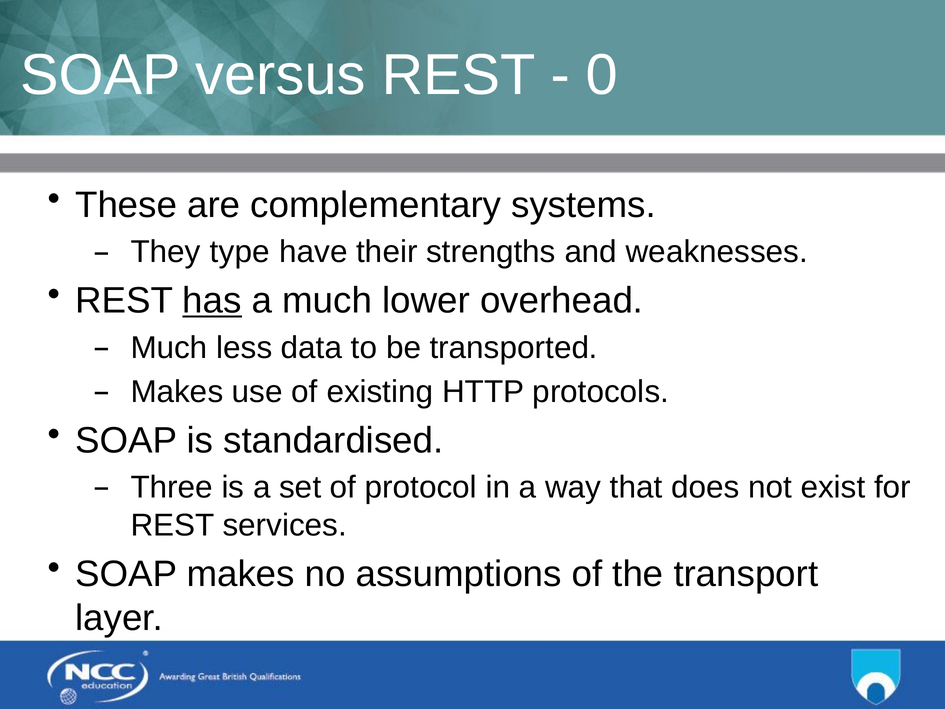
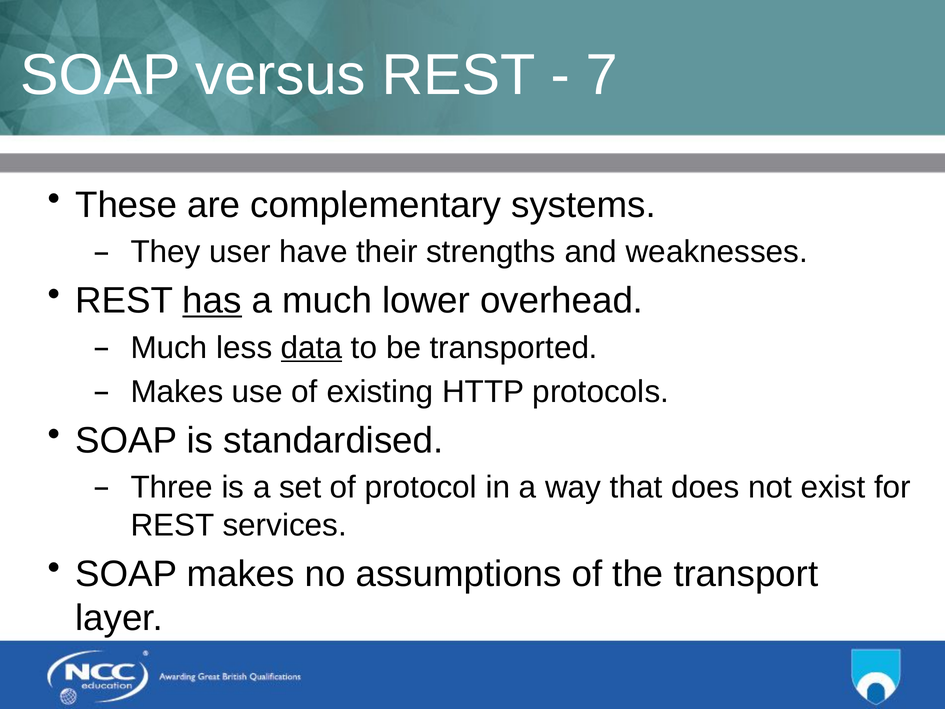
0: 0 -> 7 (602, 75)
type: type -> user (240, 252)
data underline: none -> present (312, 348)
